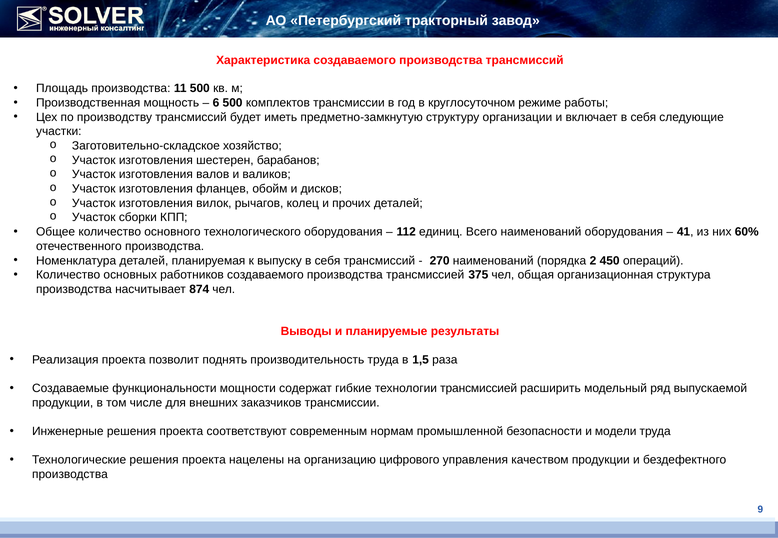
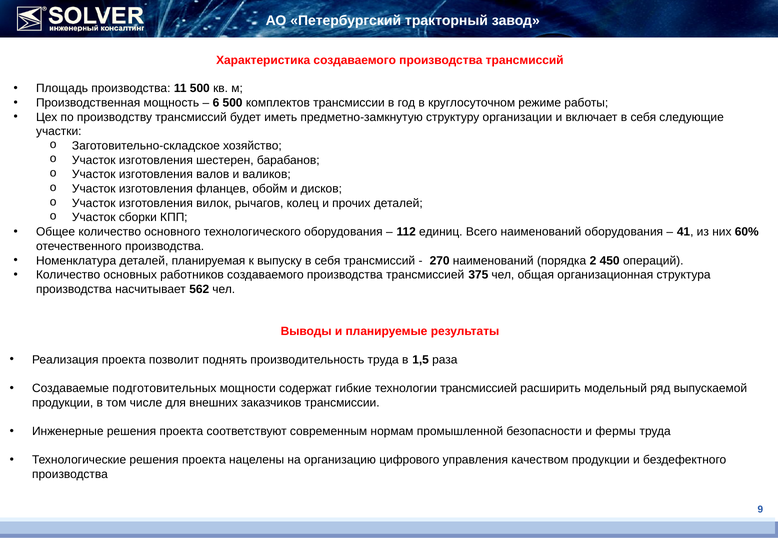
874: 874 -> 562 (199, 290)
функциональности: функциональности -> подготовительных (164, 389)
модели: модели -> фермы (616, 432)
